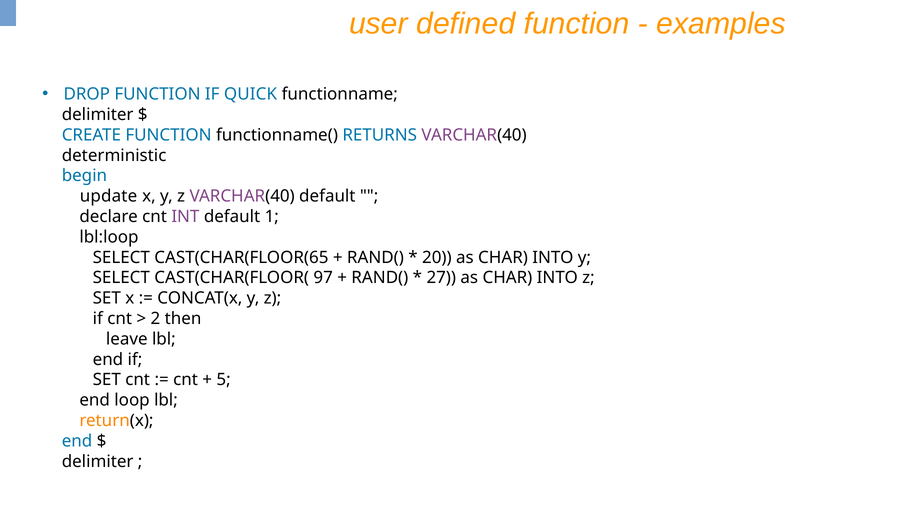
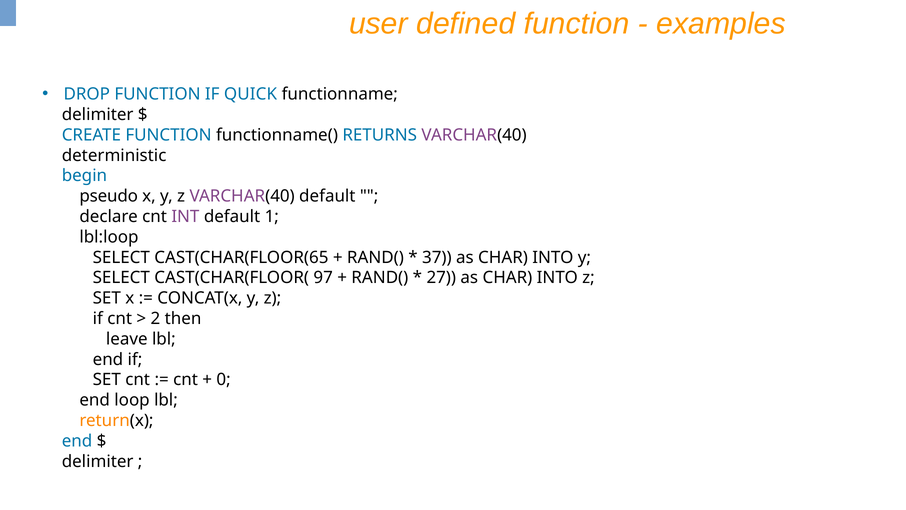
update: update -> pseudo (109, 196)
20: 20 -> 37 (437, 257)
5: 5 -> 0 (224, 380)
